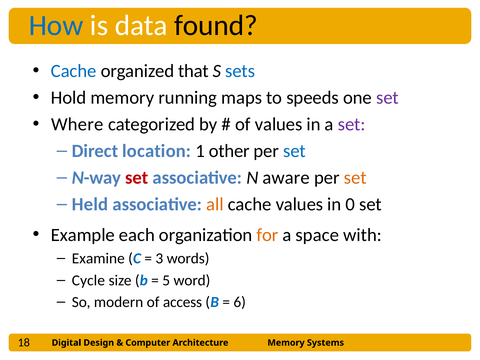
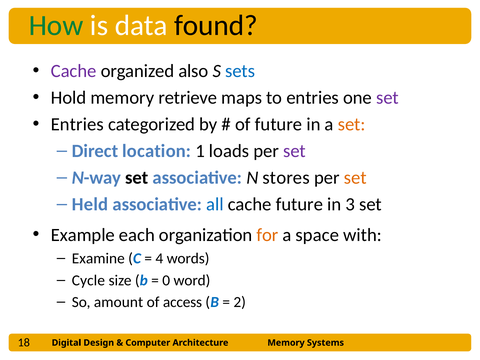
How colour: blue -> green (56, 26)
Cache colour: blue -> purple (74, 71)
that: that -> also (193, 71)
running: running -> retrieve (188, 98)
to speeds: speeds -> entries (313, 98)
Where: Where -> Entries (77, 124)
of values: values -> future (279, 124)
set colour: purple -> orange (352, 124)
other: other -> loads (229, 151)
set colour: blue -> purple (294, 151)
set colour: red -> black (137, 178)
aware: aware -> stores (286, 178)
all colour: orange -> blue (215, 204)
cache values: values -> future (299, 204)
0: 0 -> 3 (350, 204)
3: 3 -> 4 (159, 258)
5: 5 -> 0 (166, 280)
modern: modern -> amount (119, 302)
6: 6 -> 2 (240, 302)
